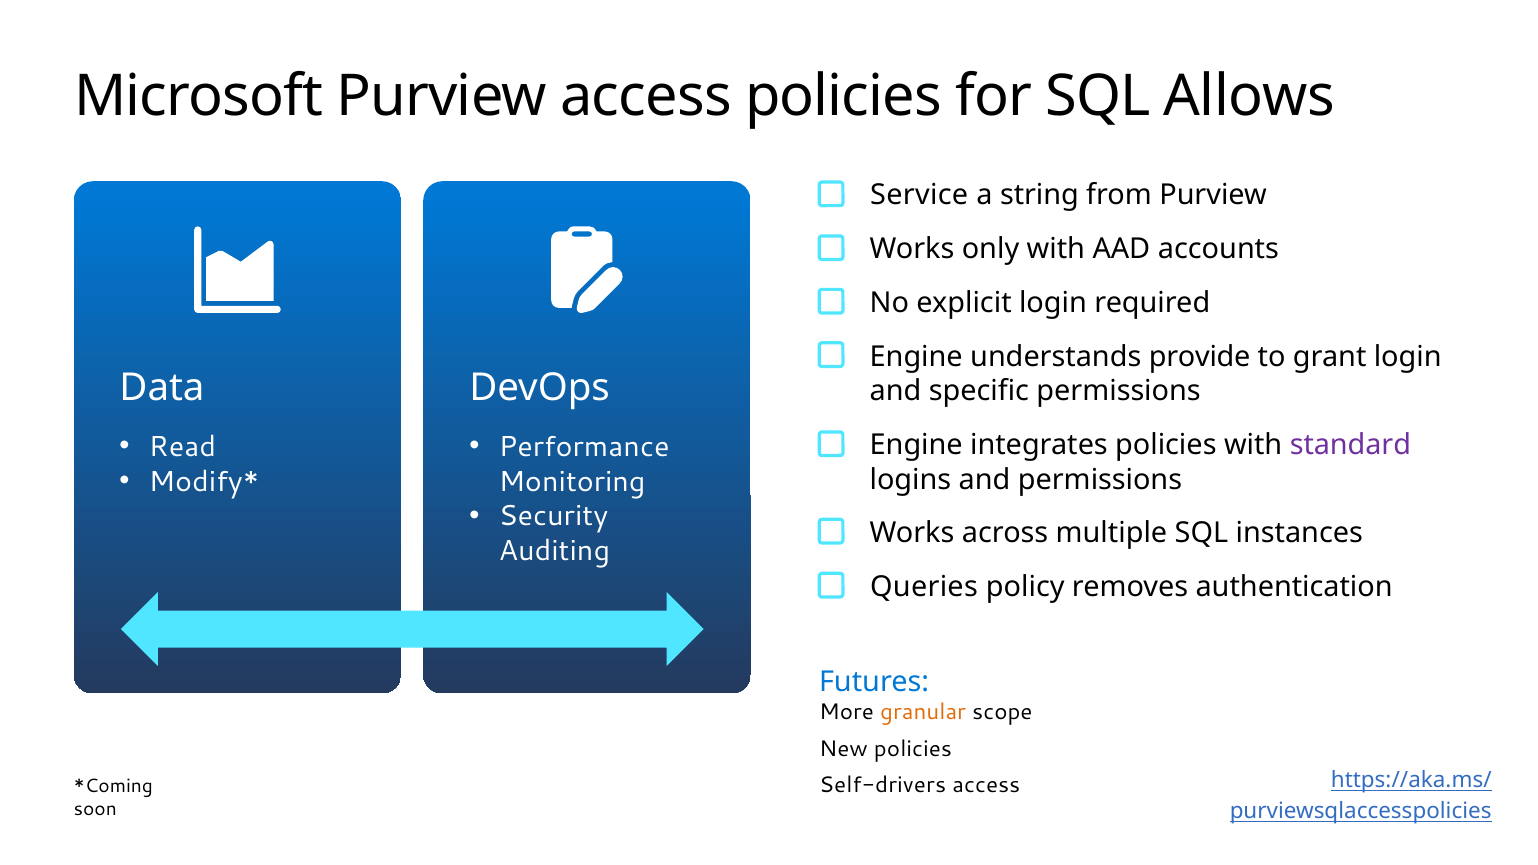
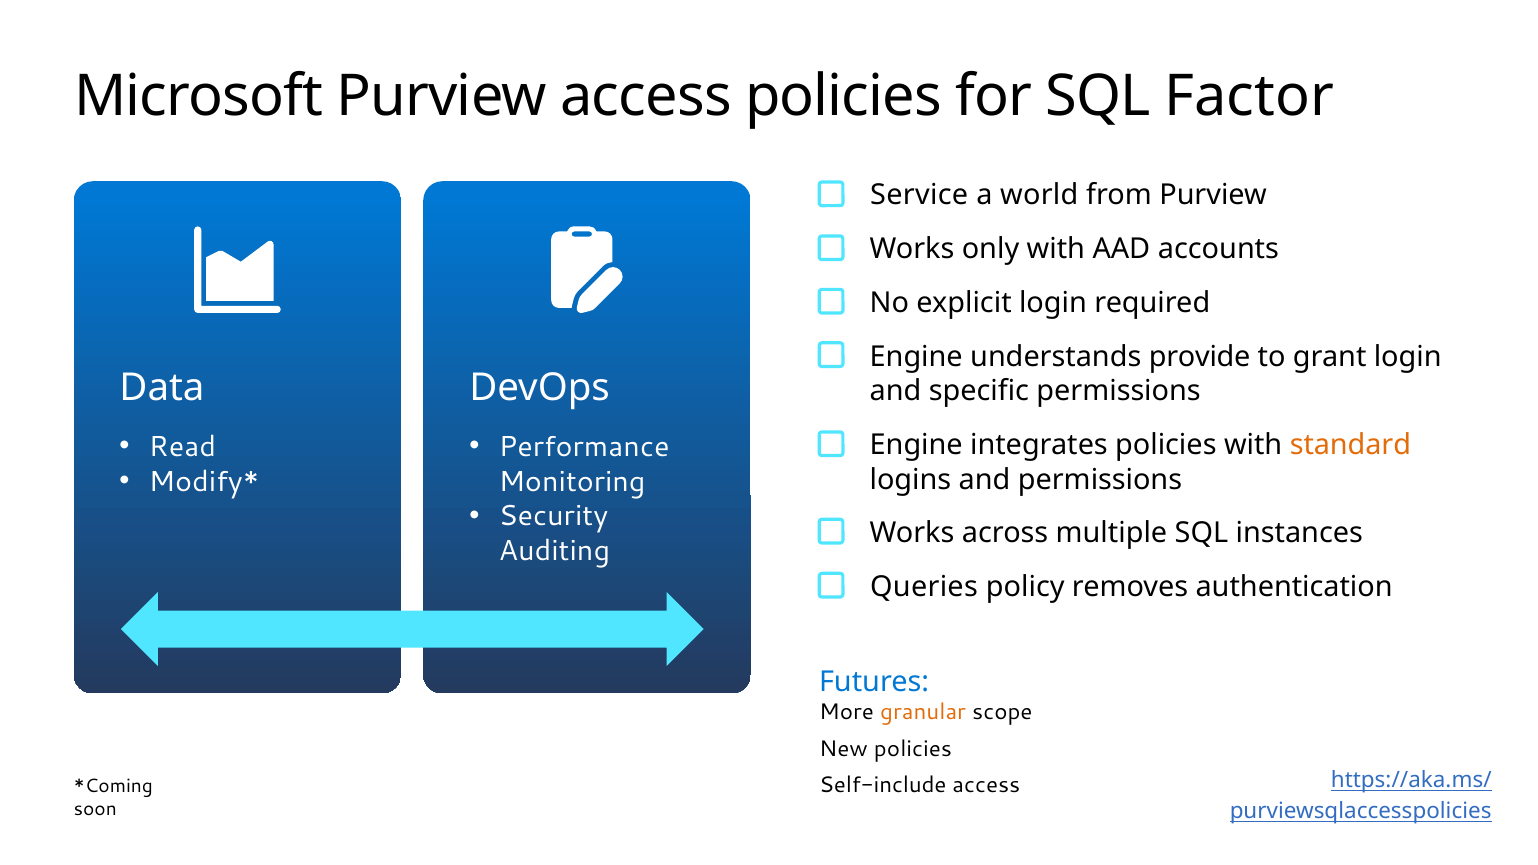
Allows: Allows -> Factor (1249, 96)
string: string -> world (1039, 195)
standard colour: purple -> orange (1350, 445)
Self-drivers: Self-drivers -> Self-include (883, 786)
